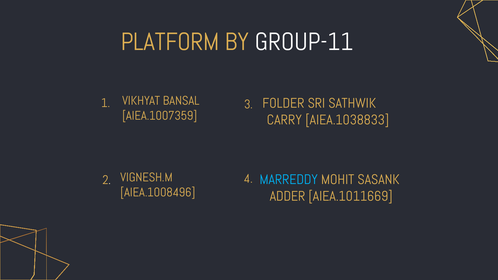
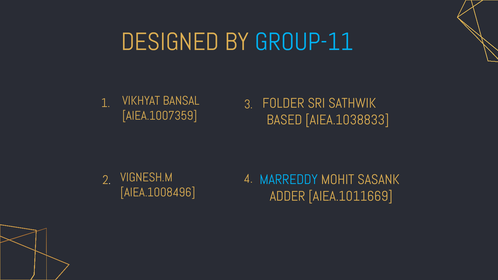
PLATFORM: PLATFORM -> DESIGNED (170, 42)
GROUP-11 colour: white -> light blue (304, 42)
CARRY: CARRY -> BASED (284, 120)
